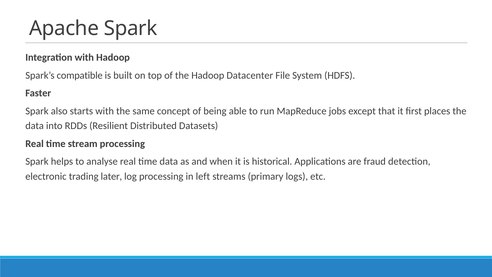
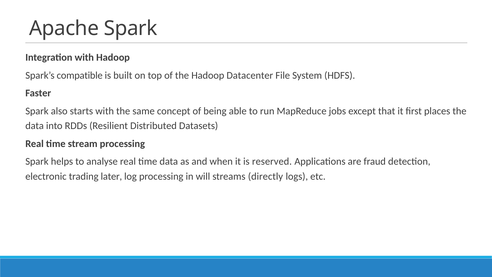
historical: historical -> reserved (272, 161)
left: left -> will (203, 176)
primary: primary -> directly (266, 176)
